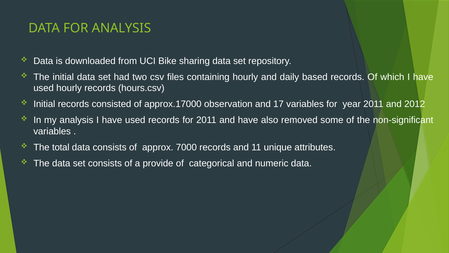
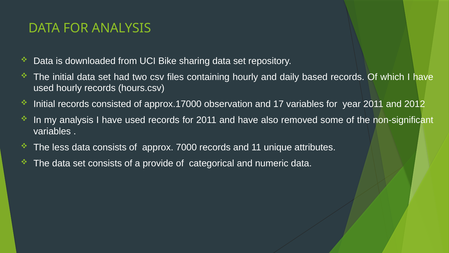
total: total -> less (61, 147)
